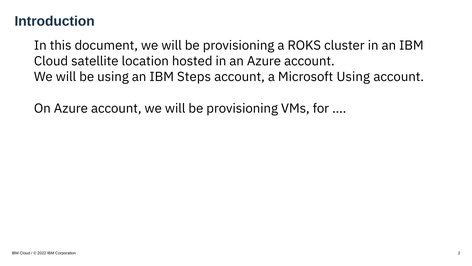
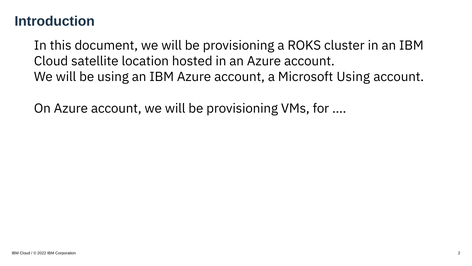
IBM Steps: Steps -> Azure (194, 77)
